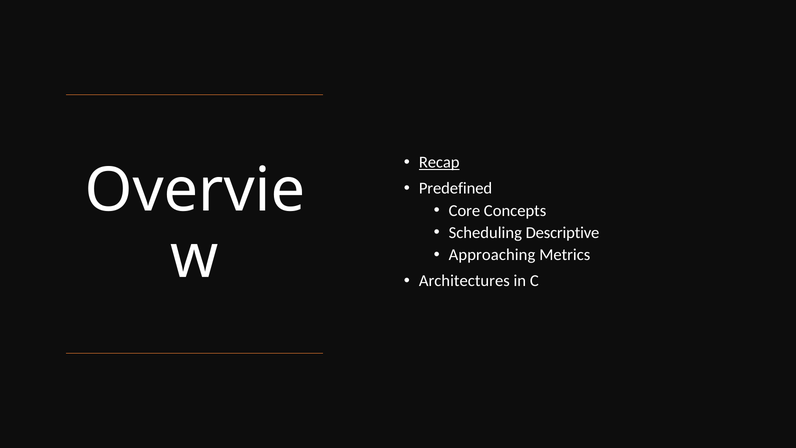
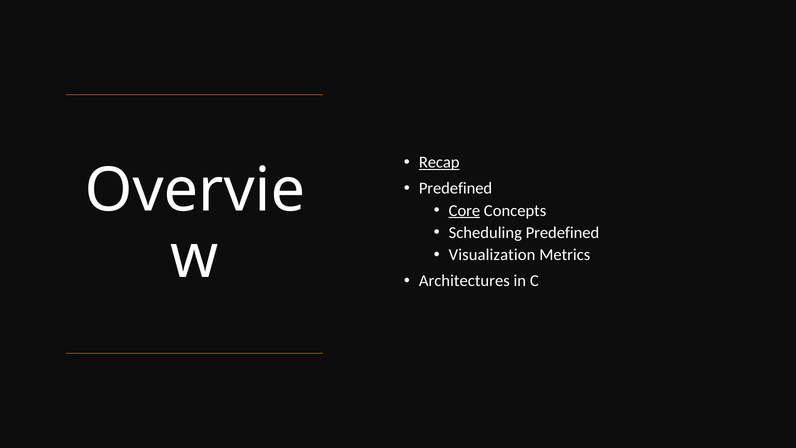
Core underline: none -> present (464, 210)
Scheduling Descriptive: Descriptive -> Predefined (562, 233)
Approaching: Approaching -> Visualization (492, 255)
